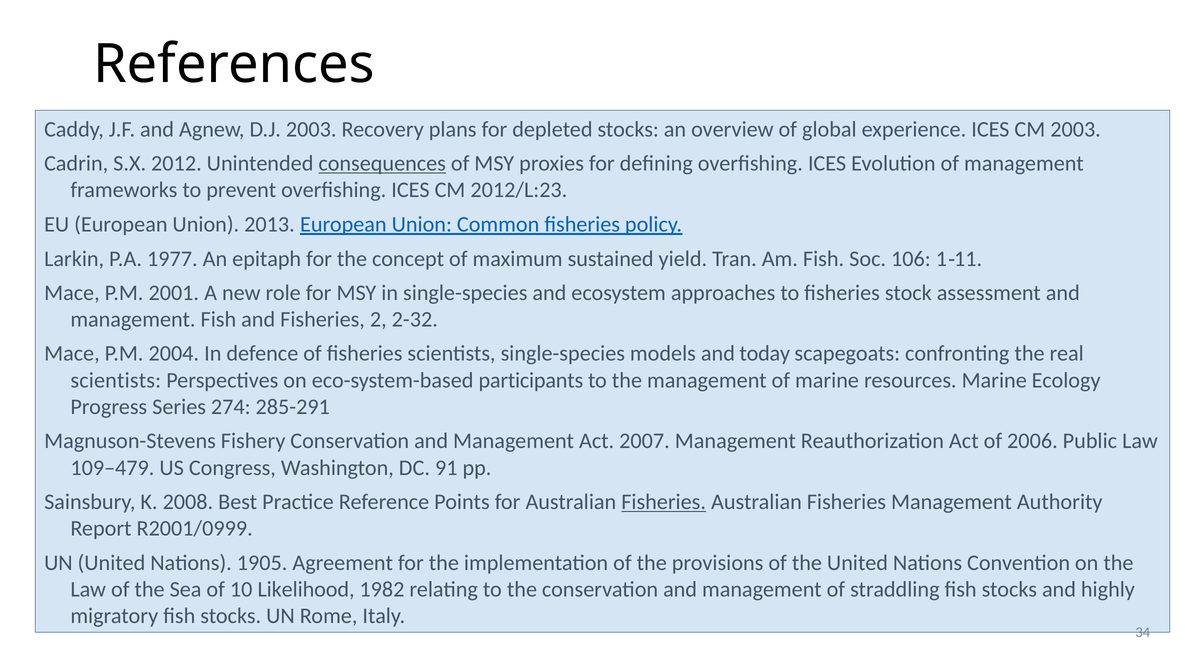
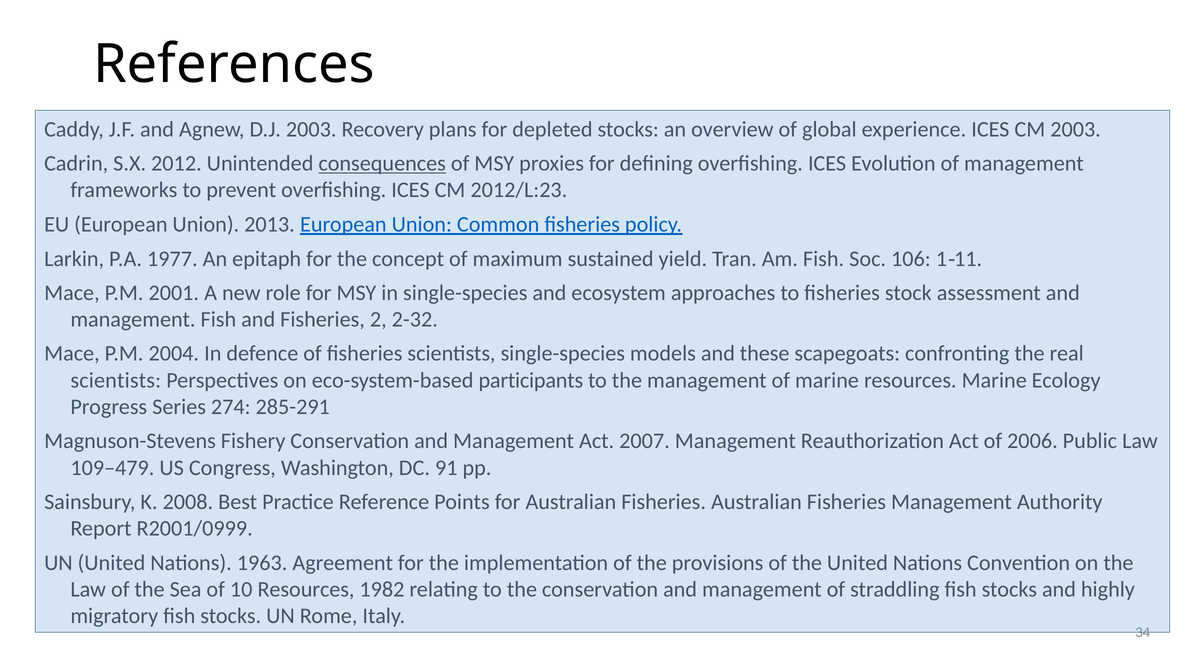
today: today -> these (765, 353)
Fisheries underline: present -> none (664, 502)
1905: 1905 -> 1963 (262, 562)
10 Likelihood: Likelihood -> Resources (306, 589)
